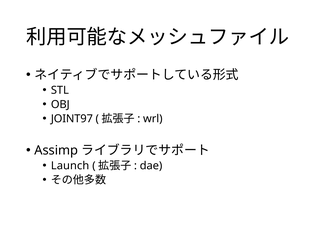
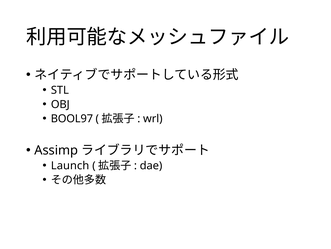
JOINT97: JOINT97 -> BOOL97 (72, 118)
